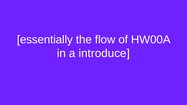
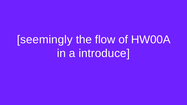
essentially: essentially -> seemingly (45, 40)
